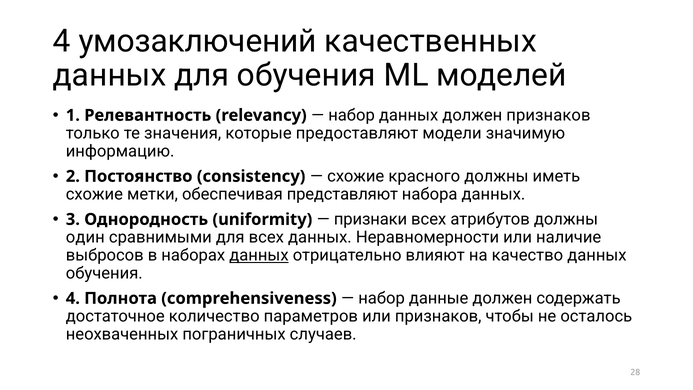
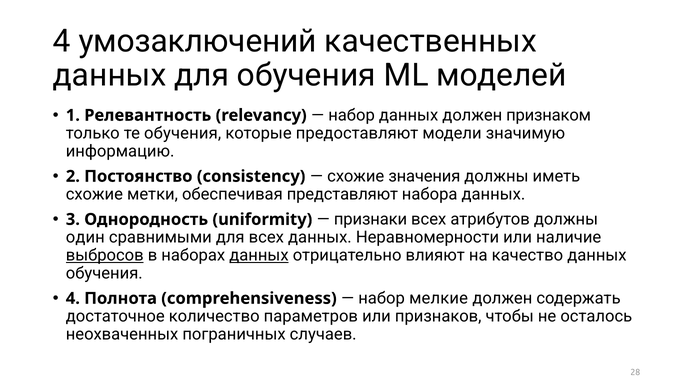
должен признаков: признаков -> признаком (549, 115)
те значения: значения -> обучения (183, 133)
красного: красного -> значения (424, 176)
выбросов underline: none -> present (105, 255)
данные: данные -> мелкие (439, 298)
